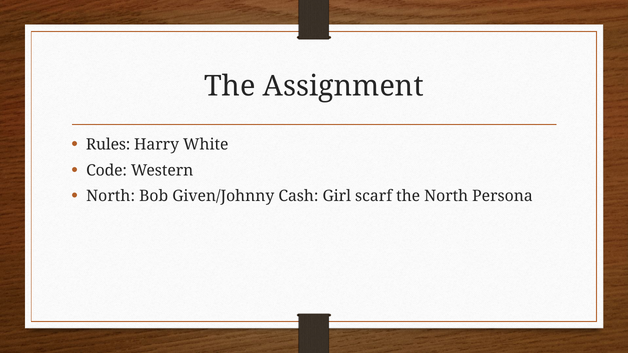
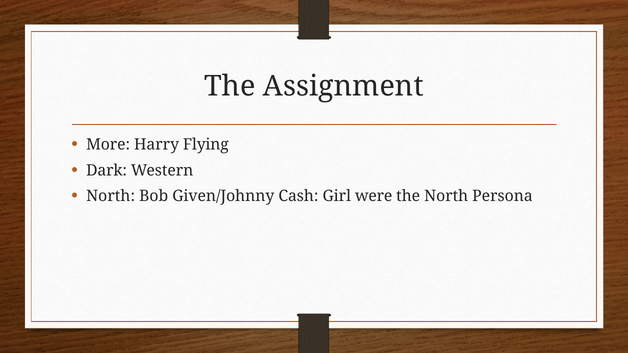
Rules: Rules -> More (108, 145)
White: White -> Flying (206, 145)
Code: Code -> Dark (107, 170)
scarf: scarf -> were (374, 196)
